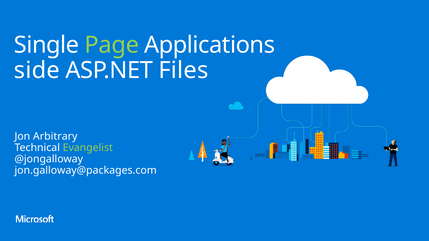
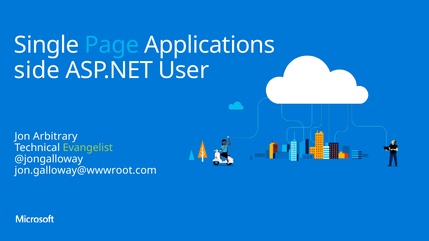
Page colour: light green -> light blue (112, 45)
Files: Files -> User (184, 71)
jon.galloway@packages.com: jon.galloway@packages.com -> jon.galloway@wwwroot.com (86, 170)
